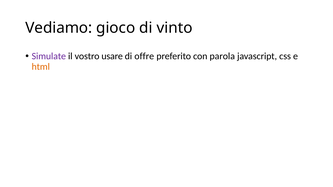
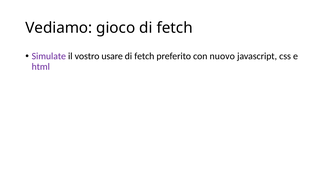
gioco di vinto: vinto -> fetch (175, 28)
offre: offre -> fetch (144, 56)
parola: parola -> nuovo (222, 56)
html colour: orange -> purple (41, 67)
